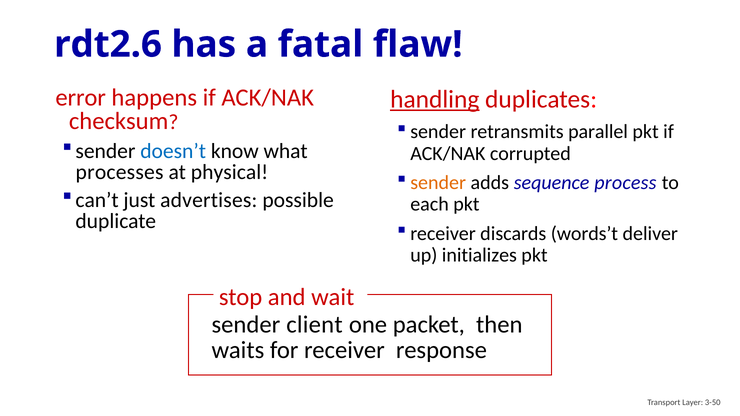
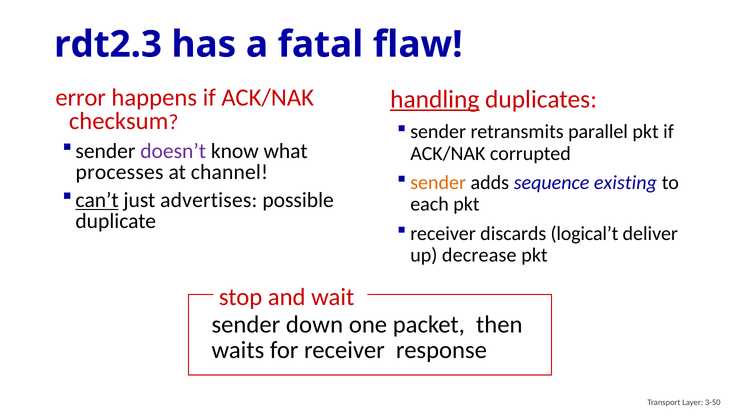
rdt2.6: rdt2.6 -> rdt2.3 (108, 44)
doesn’t colour: blue -> purple (173, 151)
physical: physical -> channel (229, 172)
process: process -> existing (625, 183)
can’t underline: none -> present (97, 200)
words’t: words’t -> logical’t (584, 234)
initializes: initializes -> decrease (479, 255)
client: client -> down (314, 325)
